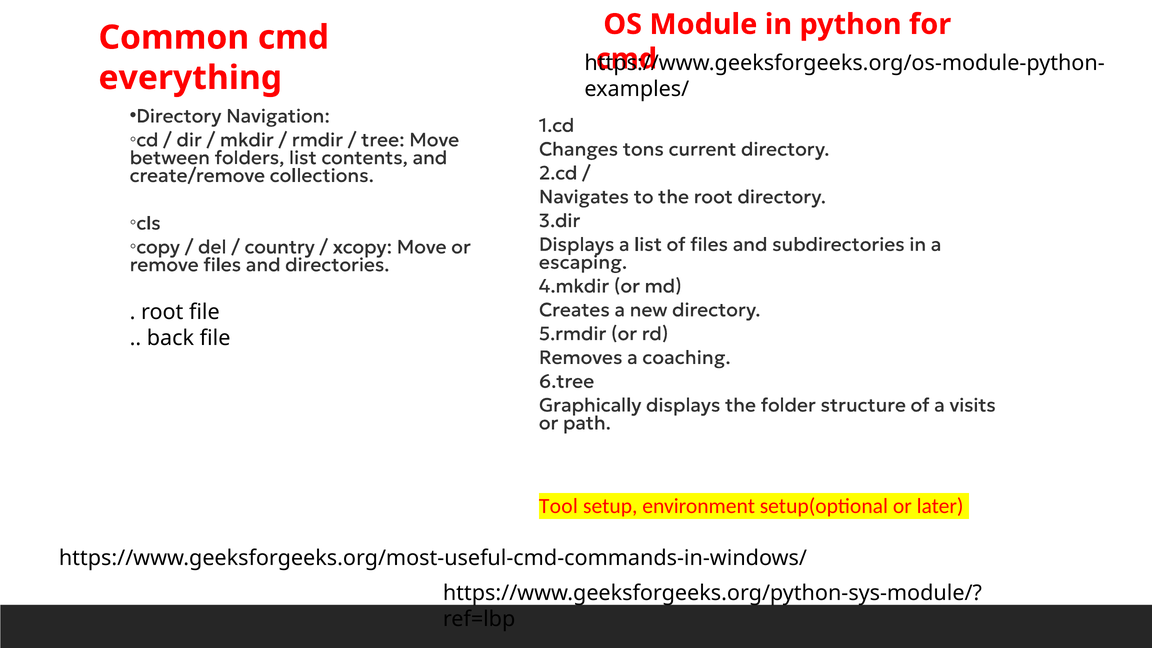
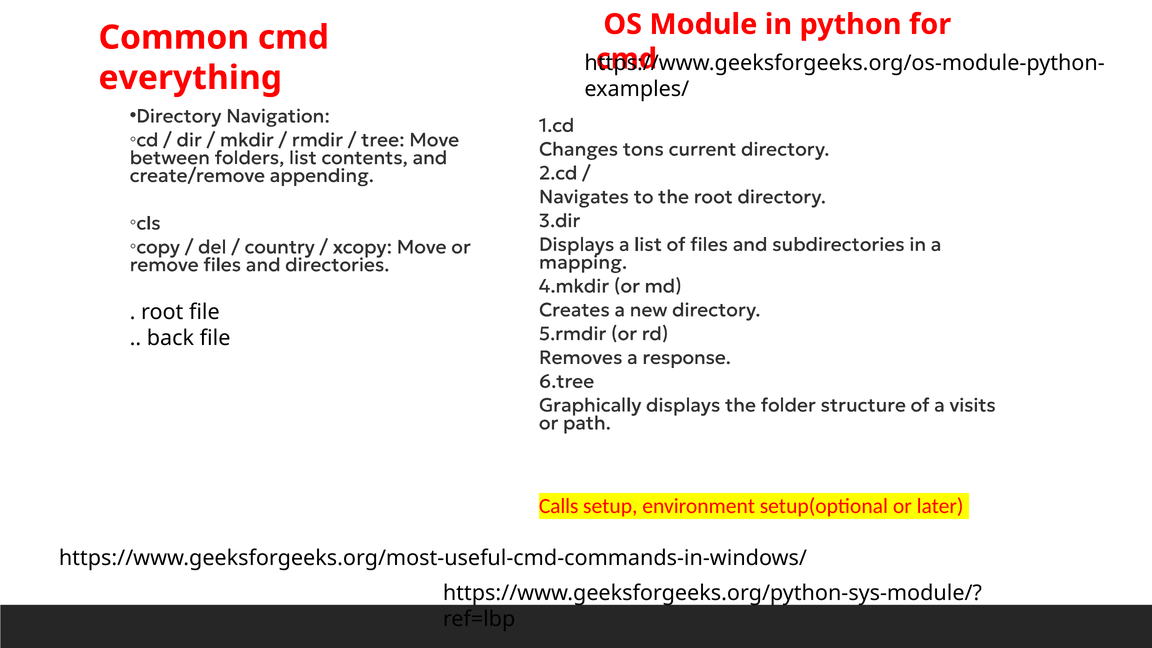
collections: collections -> appending (322, 176)
escaping: escaping -> mapping (583, 262)
coaching: coaching -> response (687, 358)
Tool: Tool -> Calls (559, 506)
